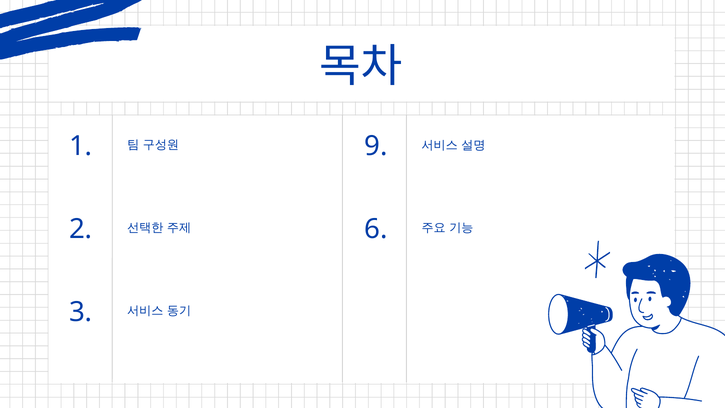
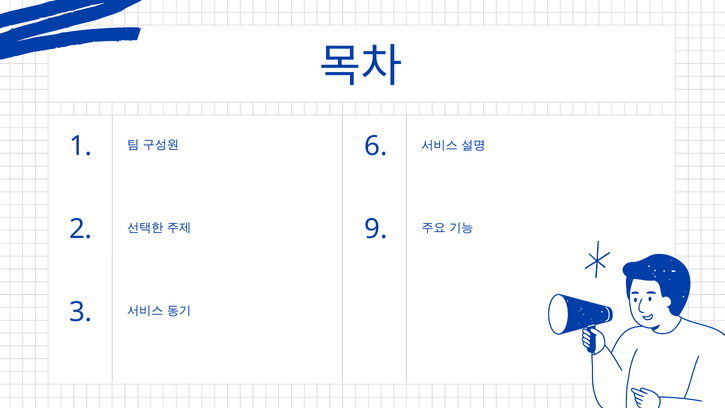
9: 9 -> 6 (376, 146)
6: 6 -> 9 (376, 229)
